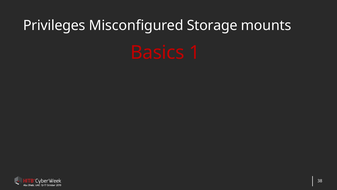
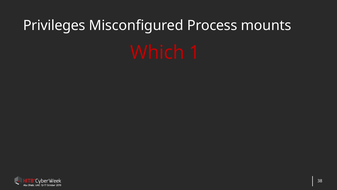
Storage: Storage -> Process (212, 25)
Basics: Basics -> Which (157, 52)
